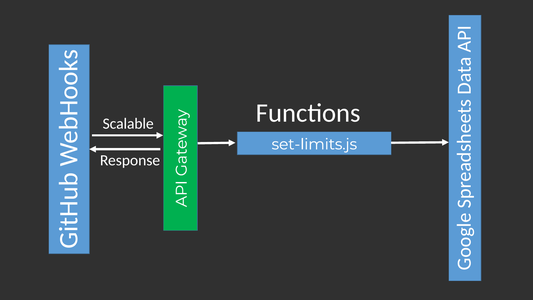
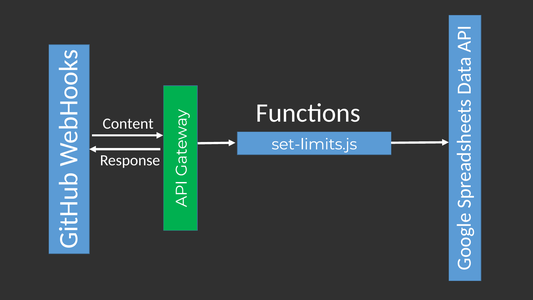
Scalable: Scalable -> Content (128, 124)
